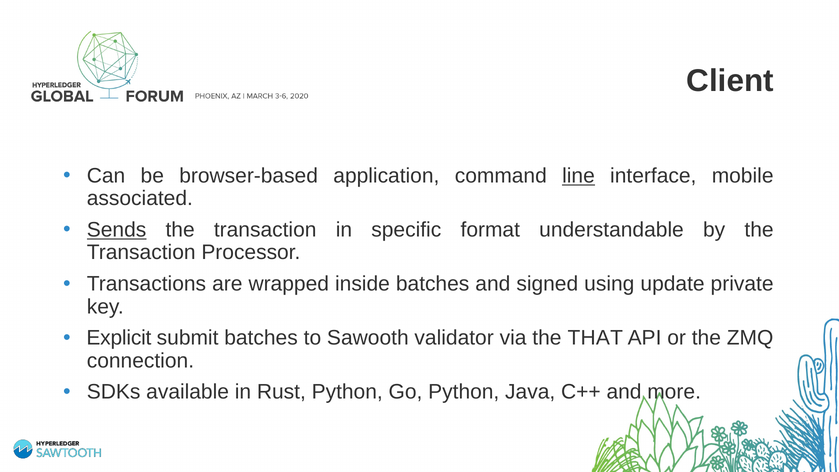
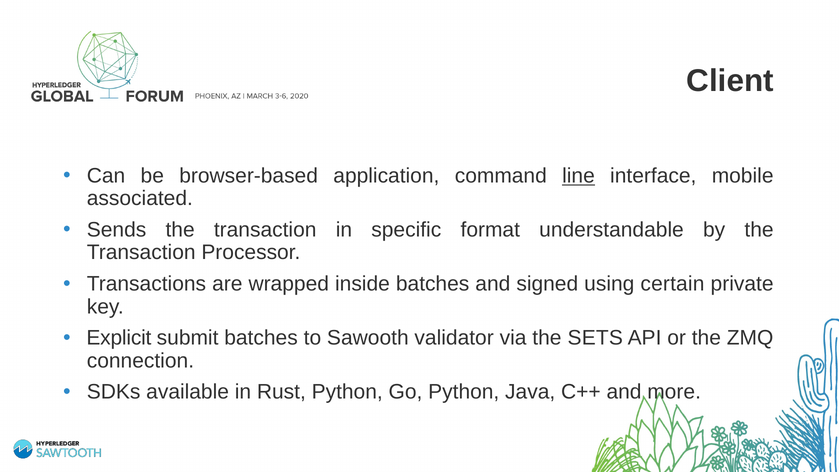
Sends underline: present -> none (117, 230)
update: update -> certain (672, 284)
THAT: THAT -> SETS (595, 338)
